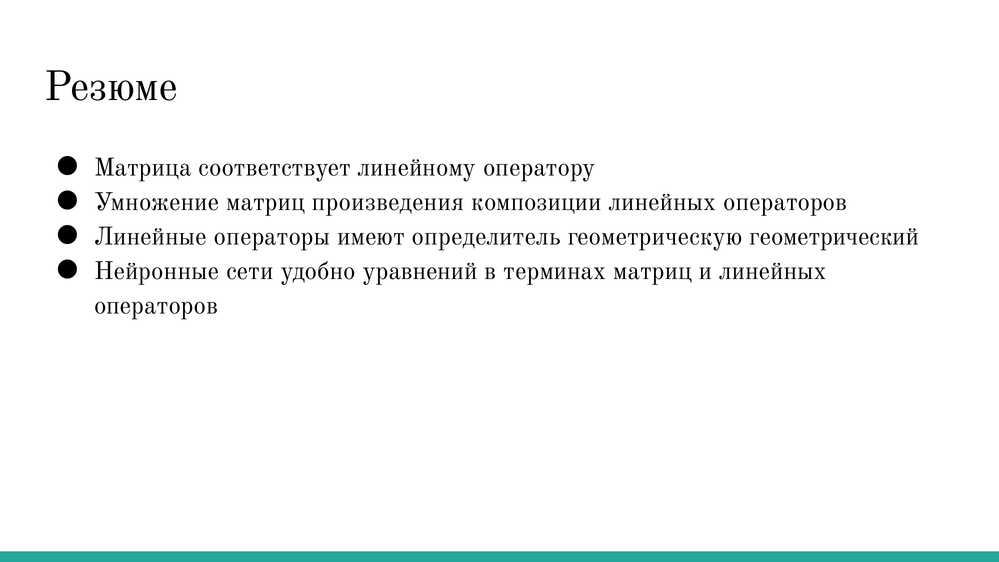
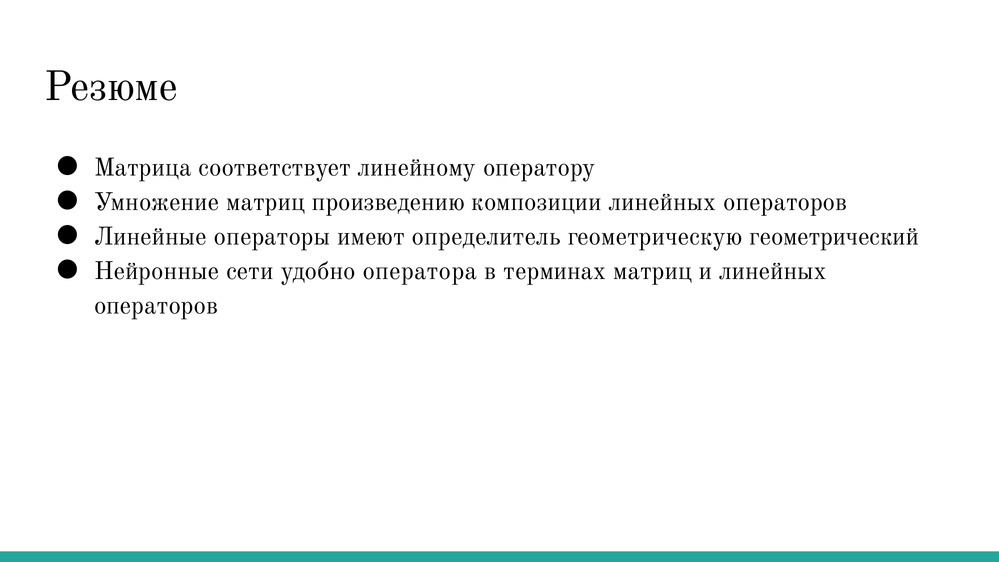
произведения: произведения -> произведению (388, 202)
уравнений: уравнений -> оператора (420, 271)
